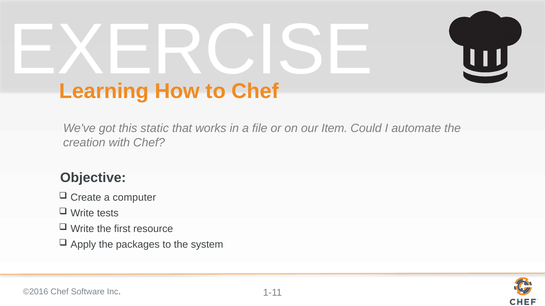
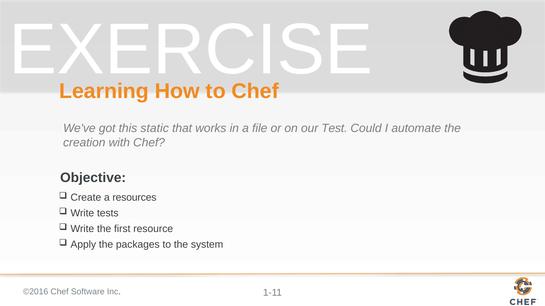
Item: Item -> Test (334, 129)
computer: computer -> resources (134, 198)
